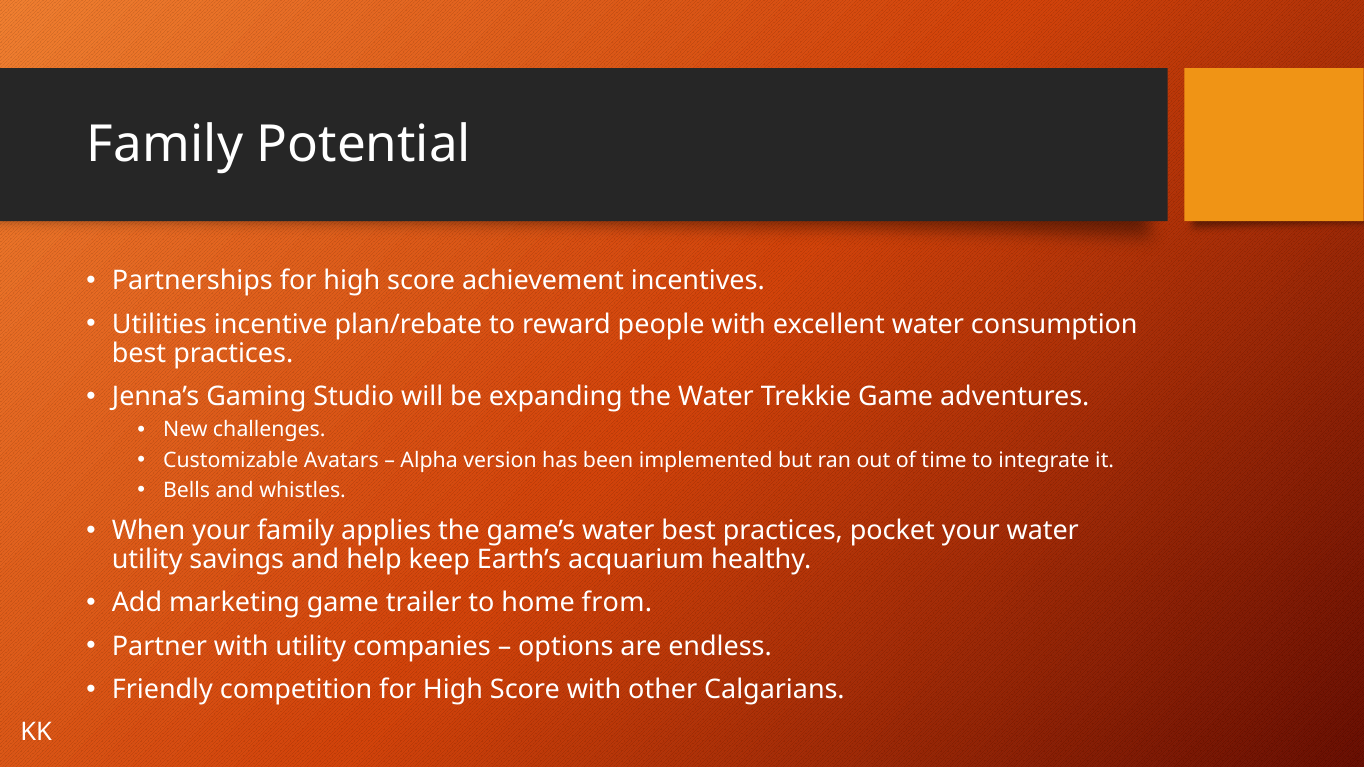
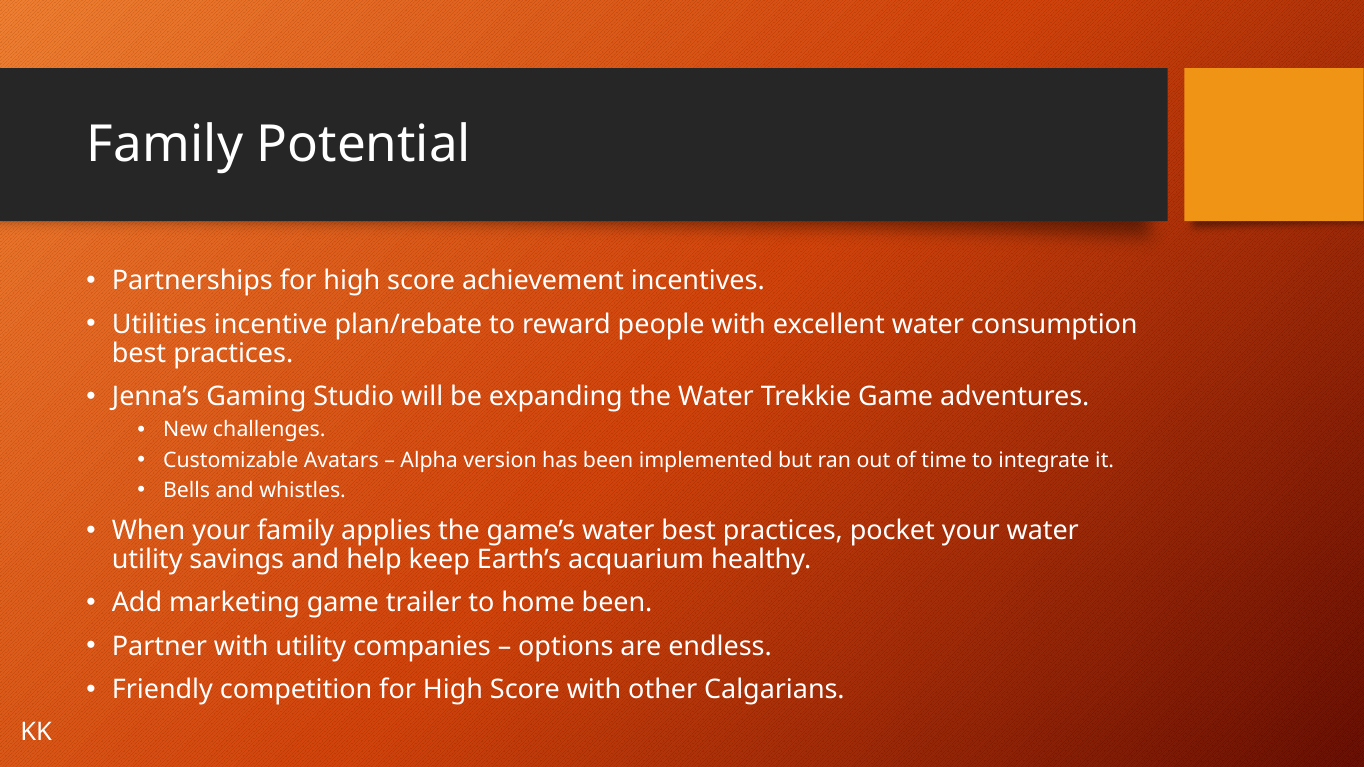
home from: from -> been (617, 603)
